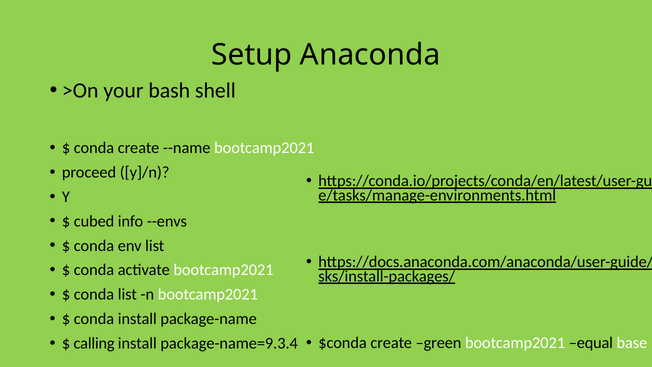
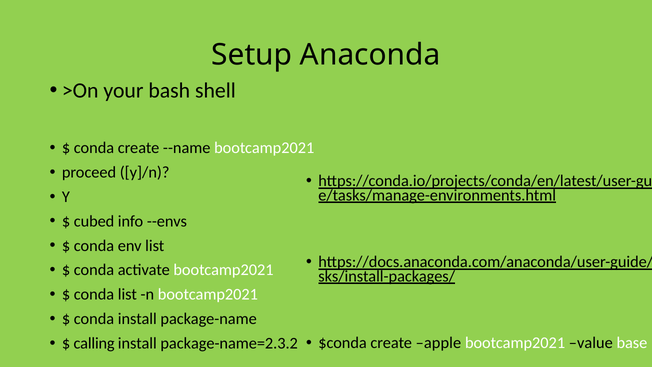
green: green -> apple (438, 343)
equal: equal -> value (591, 343)
package-name=9.3.4: package-name=9.3.4 -> package-name=2.3.2 (229, 343)
